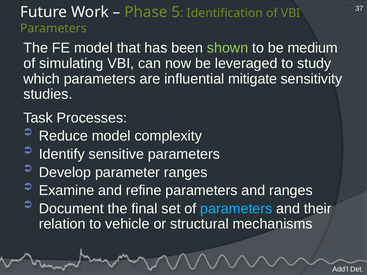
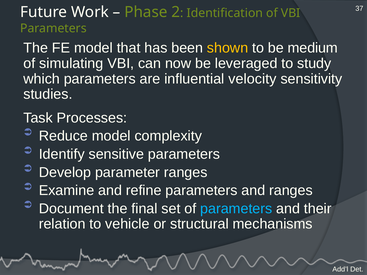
5: 5 -> 2 (176, 12)
shown colour: light green -> yellow (228, 48)
mitigate: mitigate -> velocity (252, 79)
